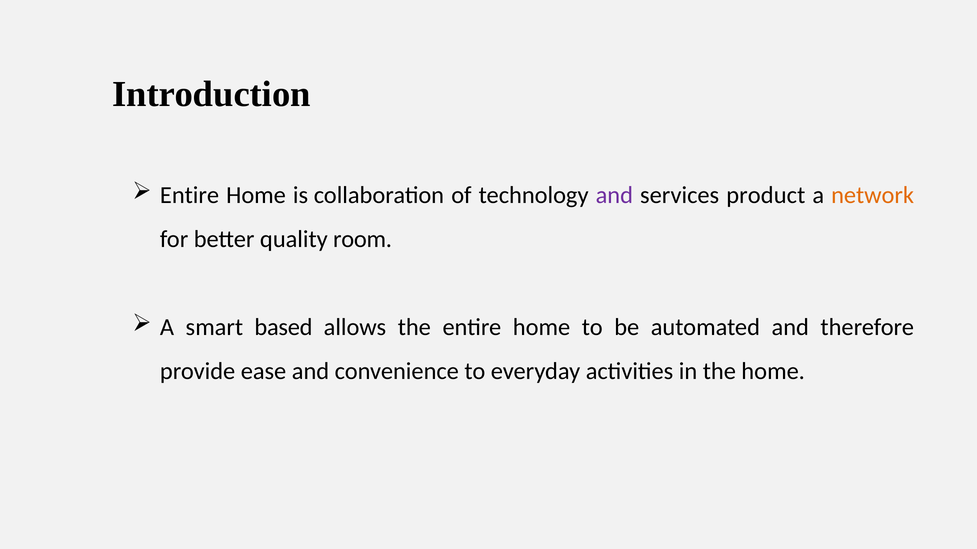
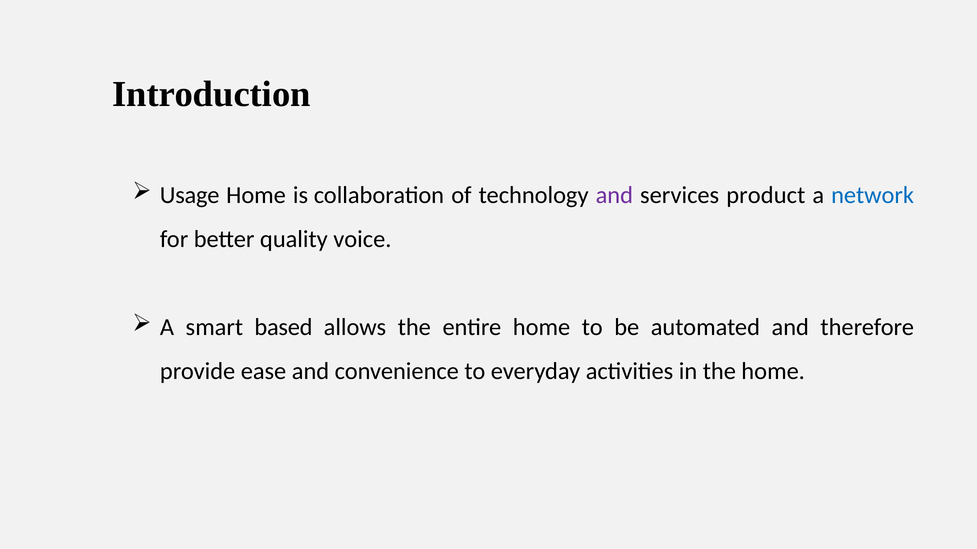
Entire: Entire -> Usage (190, 196)
network colour: orange -> blue (873, 196)
room: room -> voice (362, 239)
